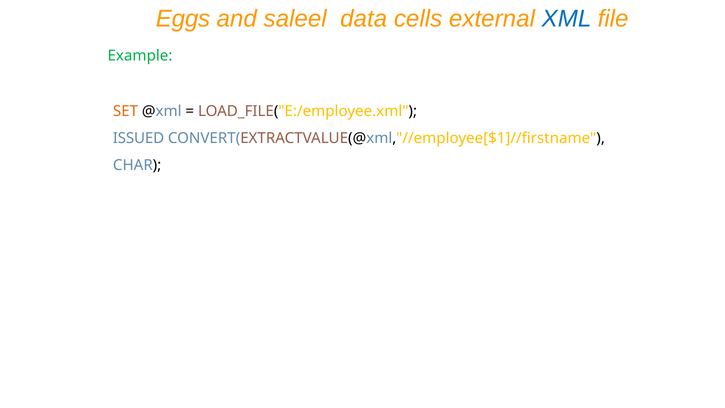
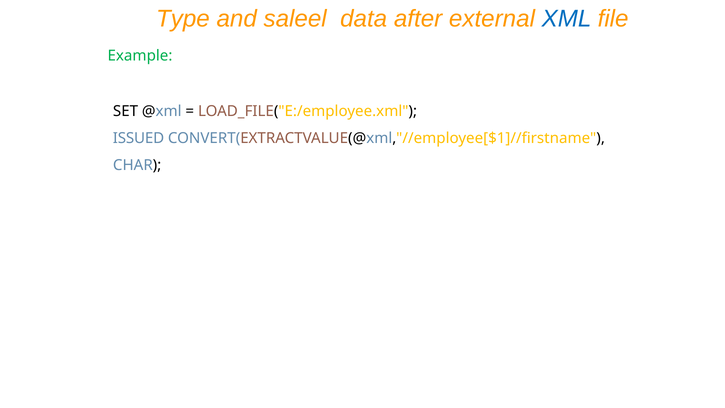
Eggs: Eggs -> Type (183, 19)
cells: cells -> after (418, 19)
SET colour: orange -> black (126, 111)
